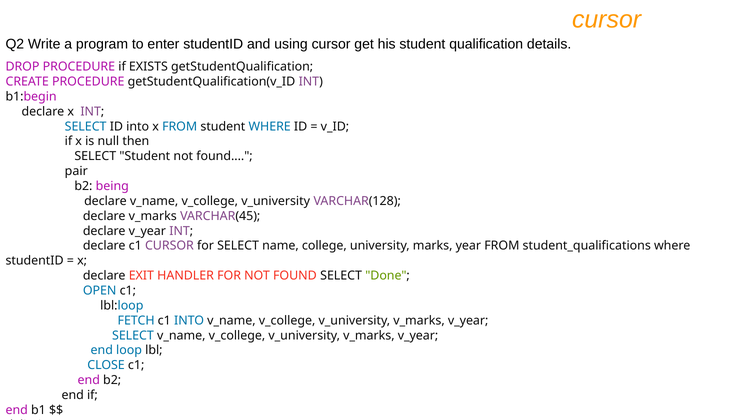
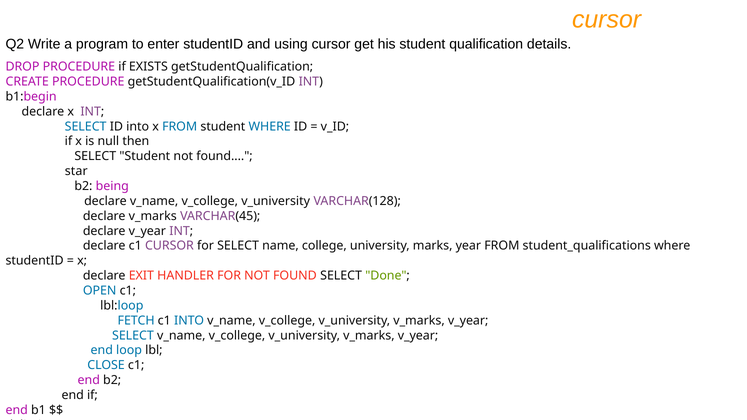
pair: pair -> star (76, 171)
